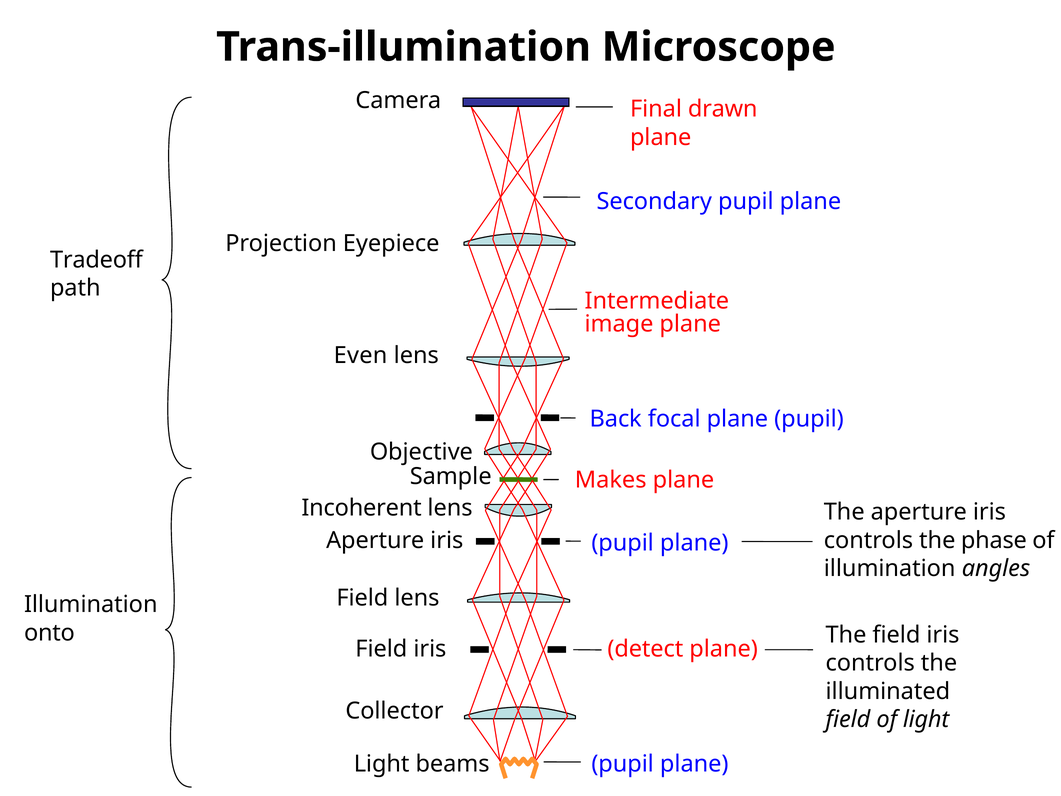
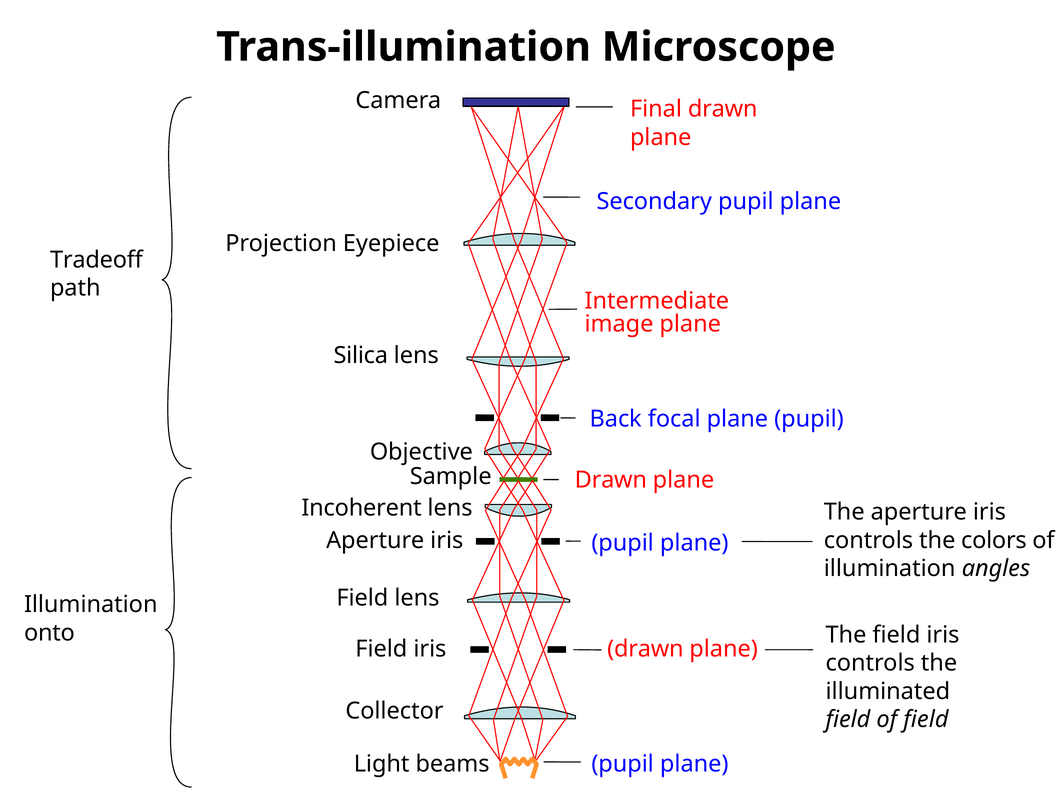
Even: Even -> Silica (361, 356)
Makes: Makes -> Drawn (611, 480)
phase: phase -> colors (994, 540)
detect: detect -> drawn (645, 649)
of light: light -> field (926, 719)
